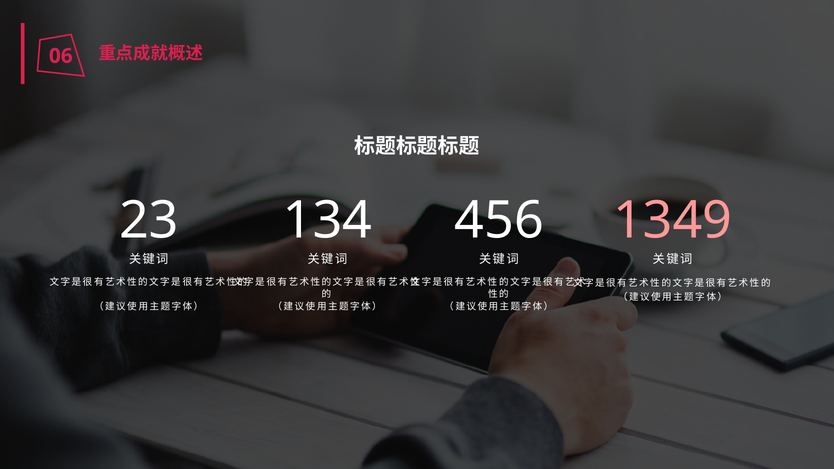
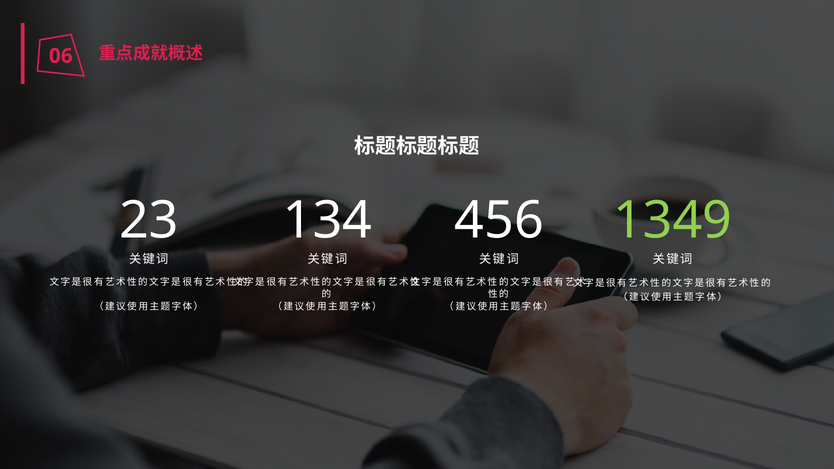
1349 colour: pink -> light green (673, 221)
